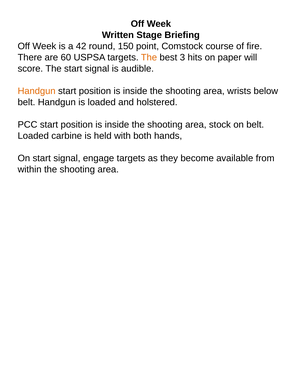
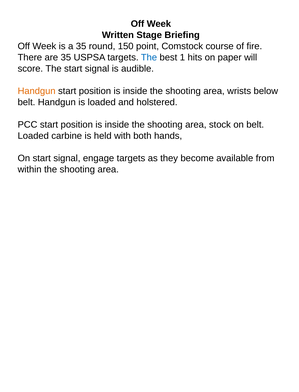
a 42: 42 -> 35 (81, 46)
are 60: 60 -> 35 (66, 57)
The colour: orange -> blue (149, 57)
3: 3 -> 1 (182, 57)
